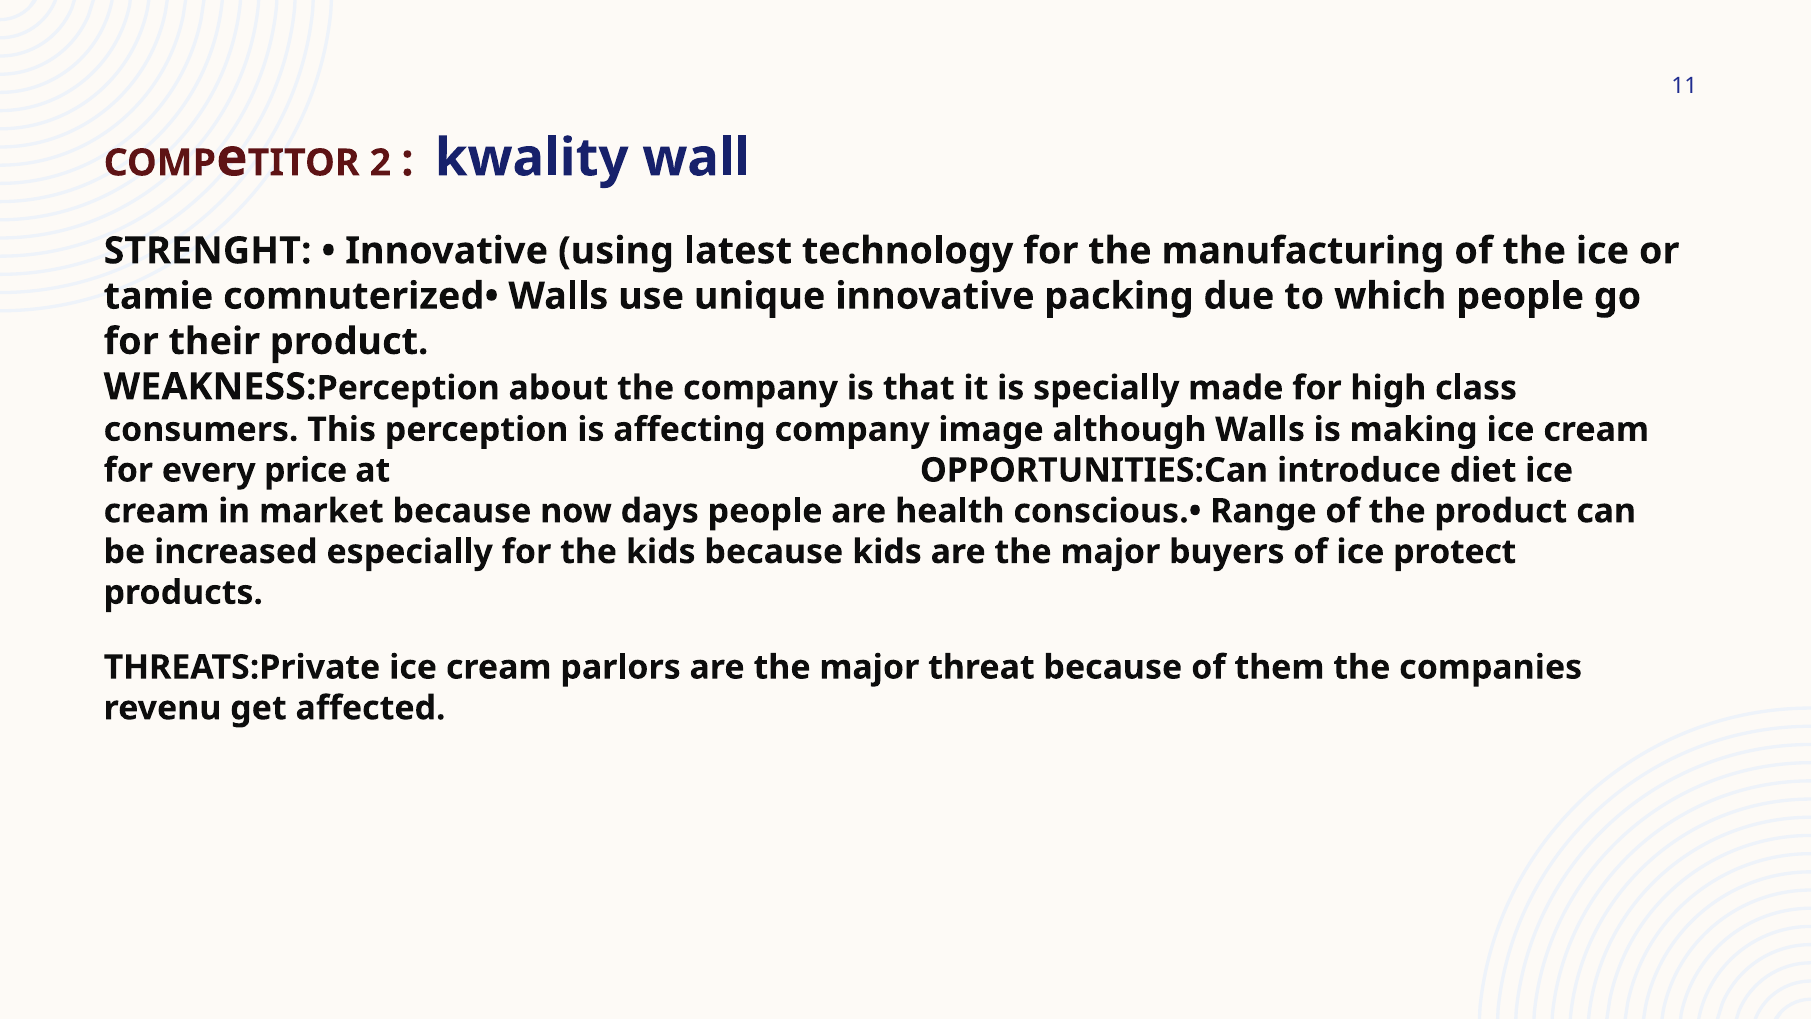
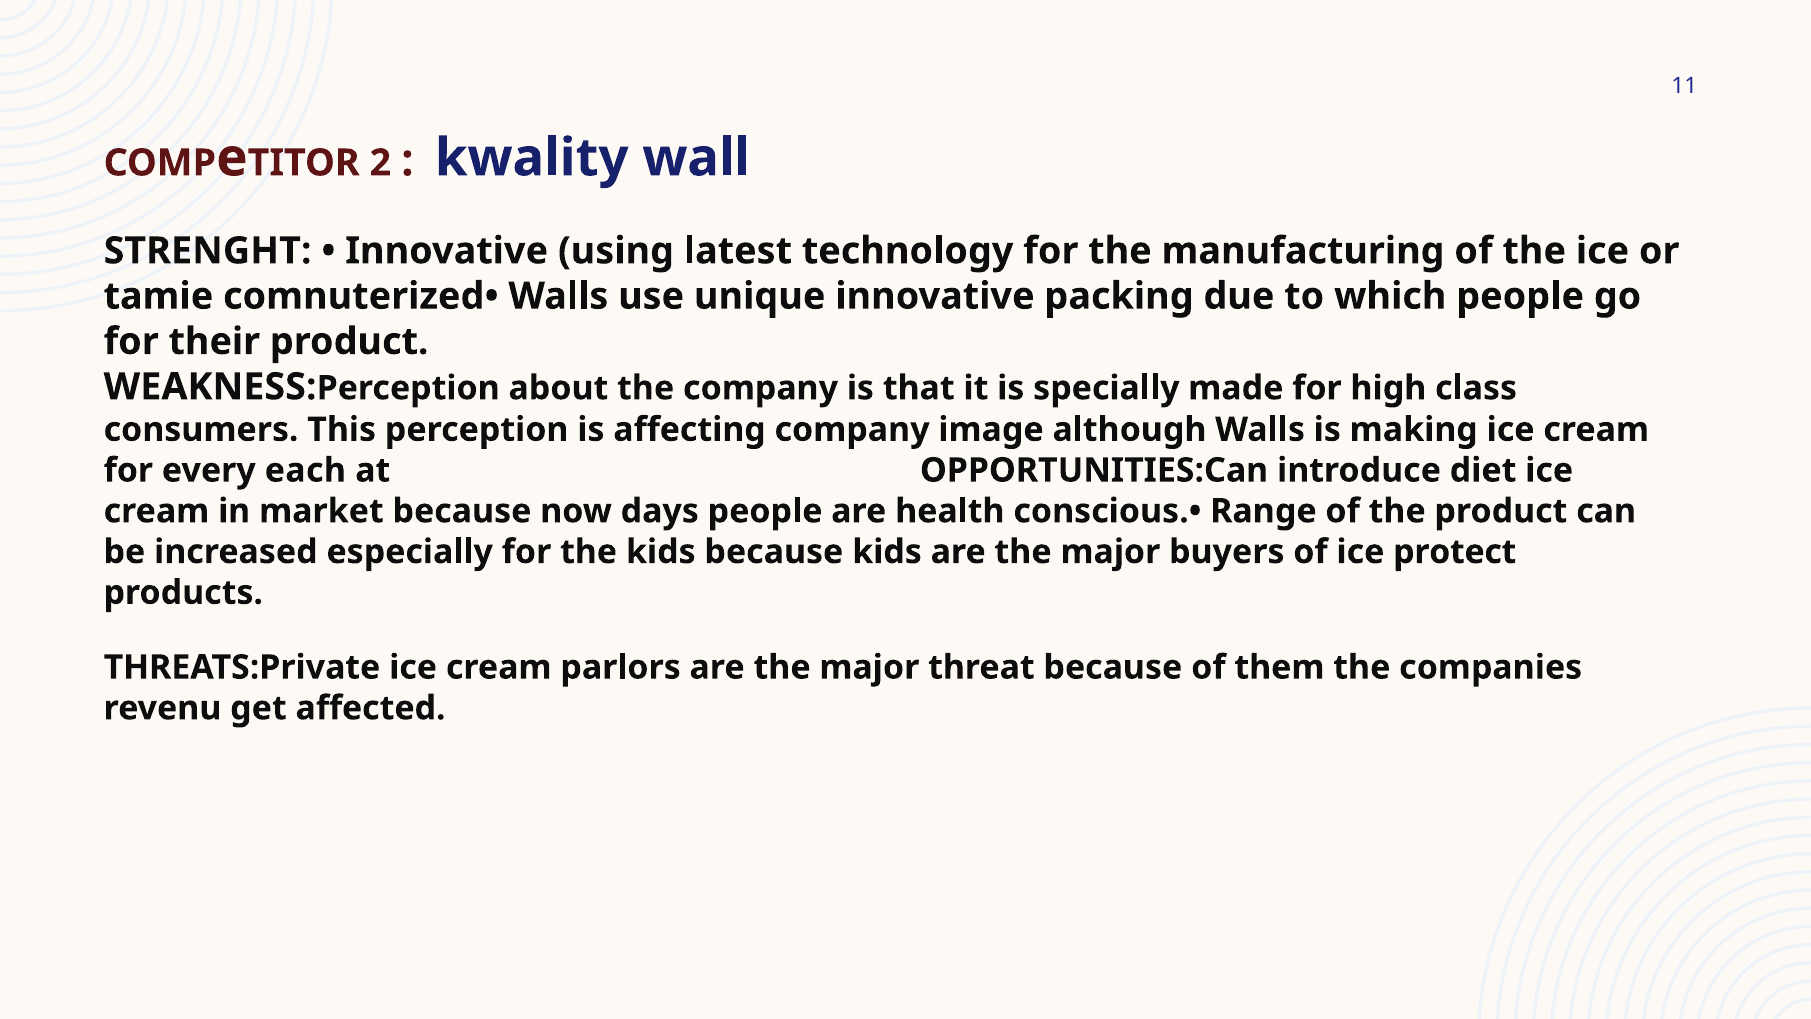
price: price -> each (305, 470)
